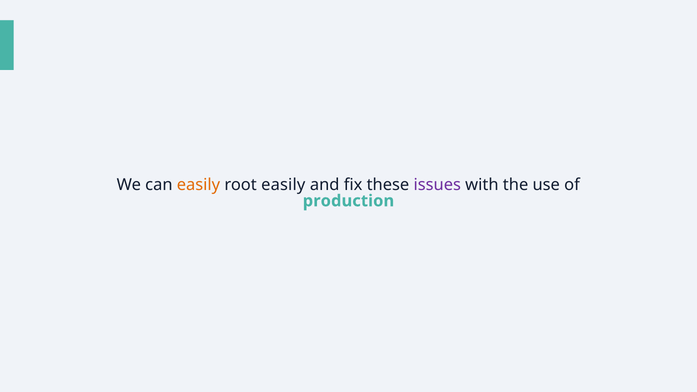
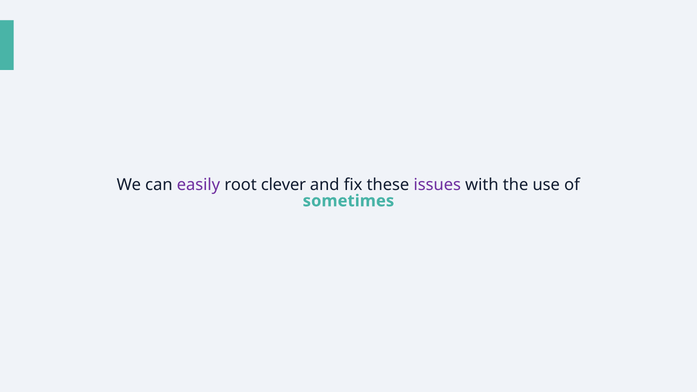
easily colour: orange -> purple (198, 185)
root easily: easily -> clever (283, 185)
production: production -> sometimes (348, 201)
